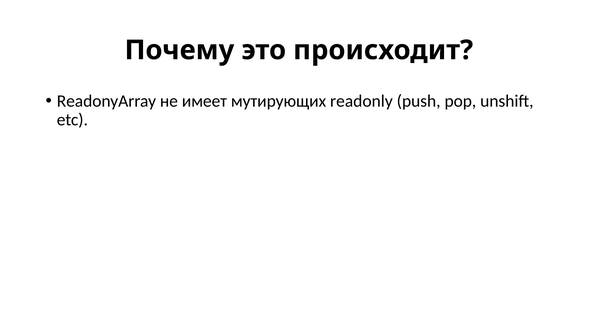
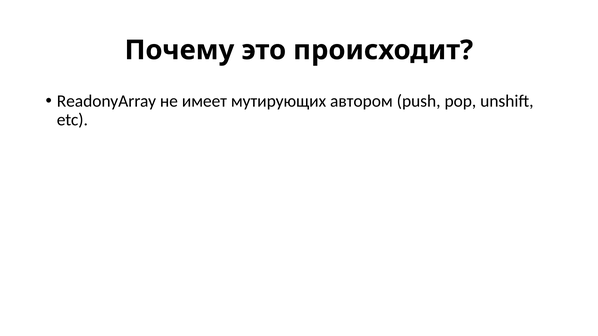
readonly: readonly -> автором (361, 101)
